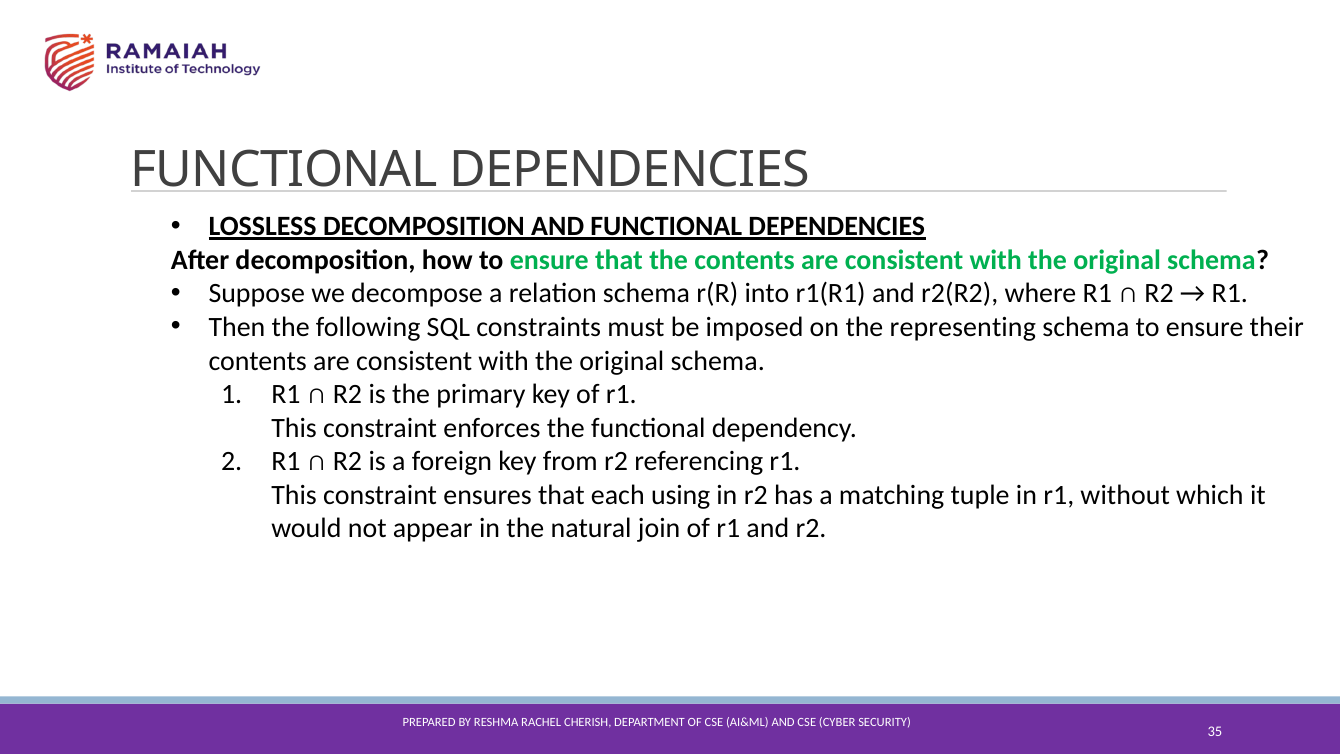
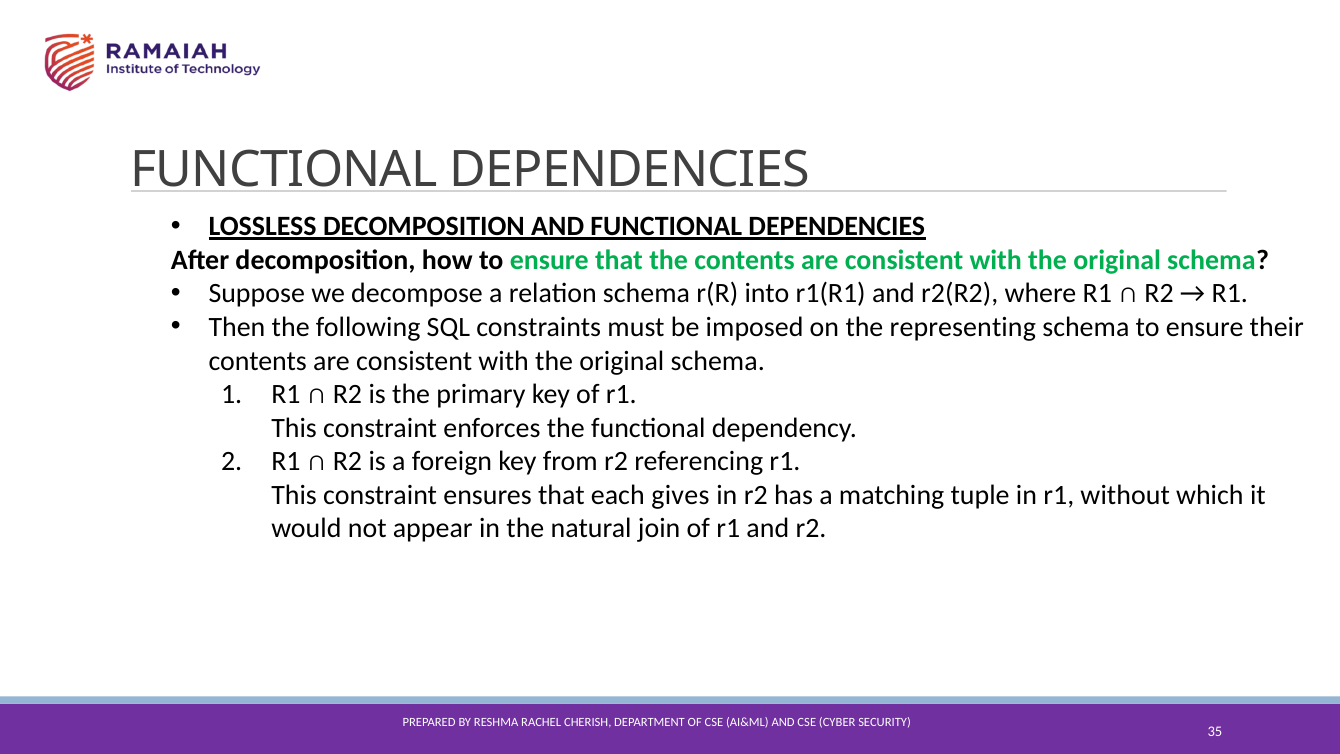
using: using -> gives (680, 495)
